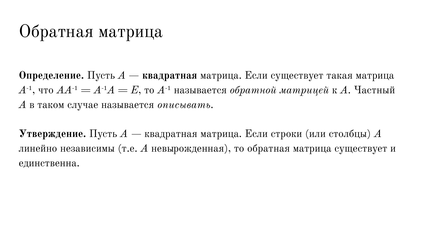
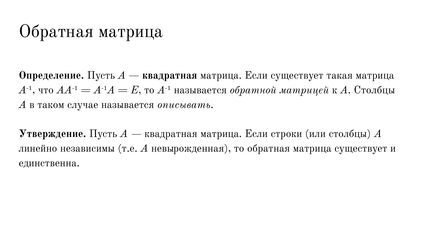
A Частный: Частный -> Столбцы (374, 90)
